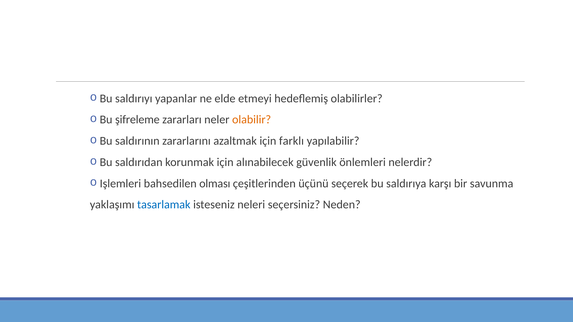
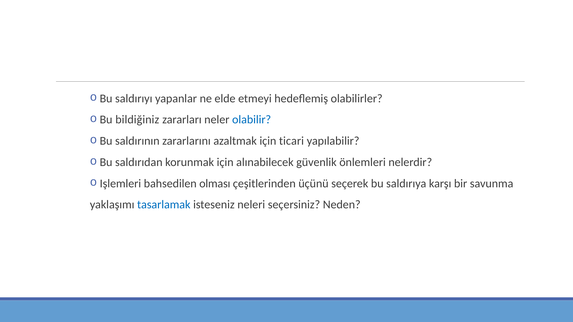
şifreleme: şifreleme -> bildiğiniz (137, 120)
olabilir colour: orange -> blue (252, 120)
farklı: farklı -> ticari (292, 141)
